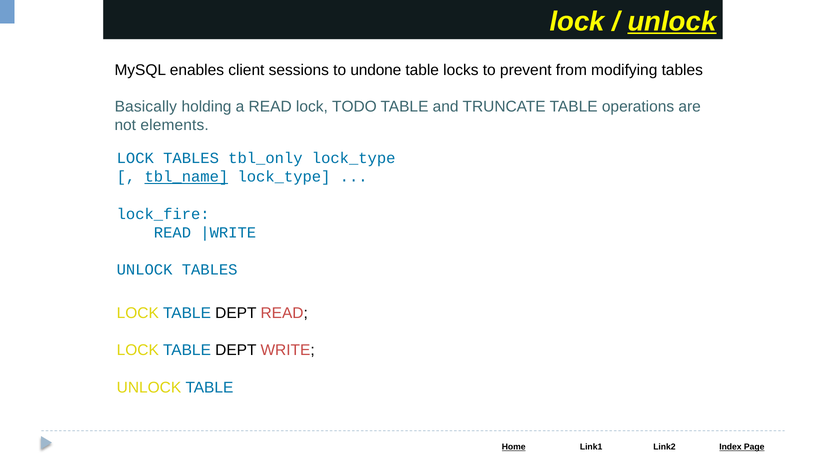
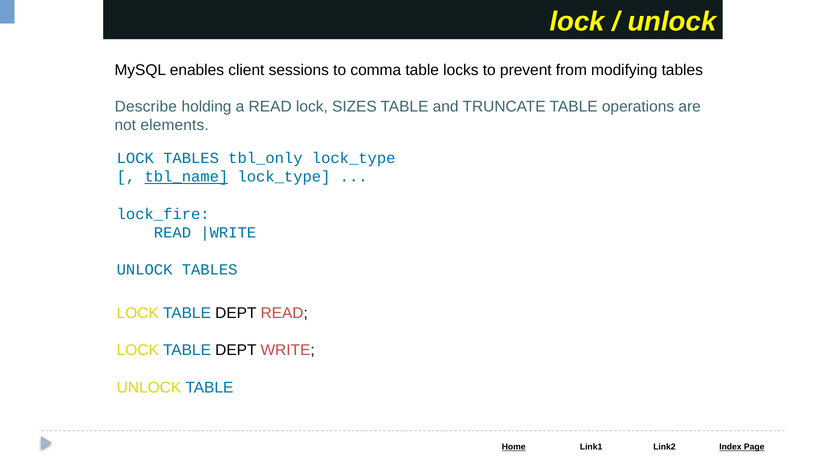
unlock underline: present -> none (672, 21)
undone: undone -> comma (376, 70)
Basically: Basically -> Describe (146, 106)
TODO: TODO -> SIZES (354, 106)
